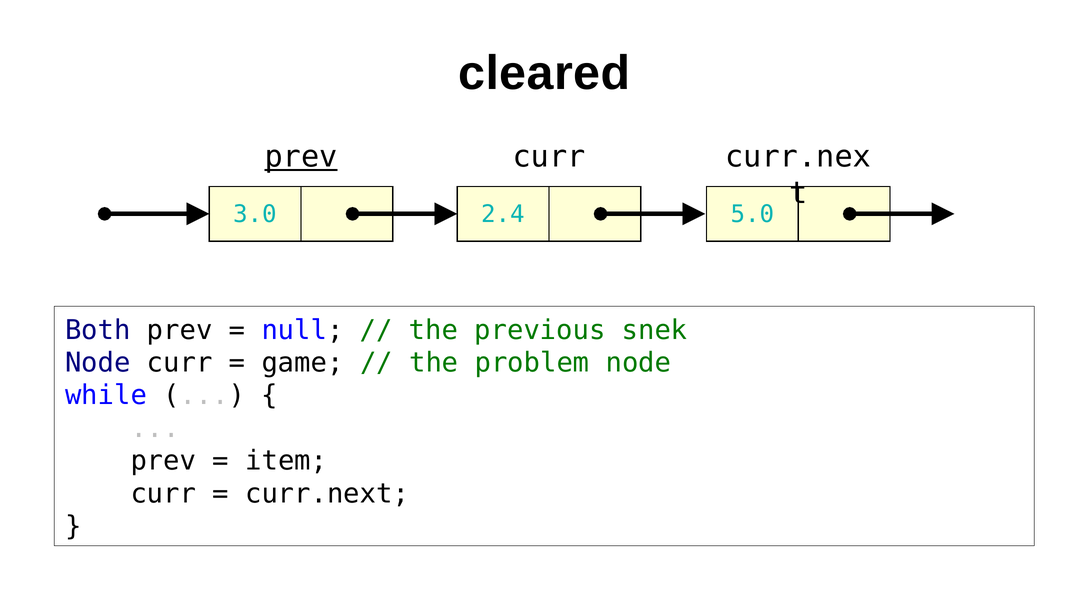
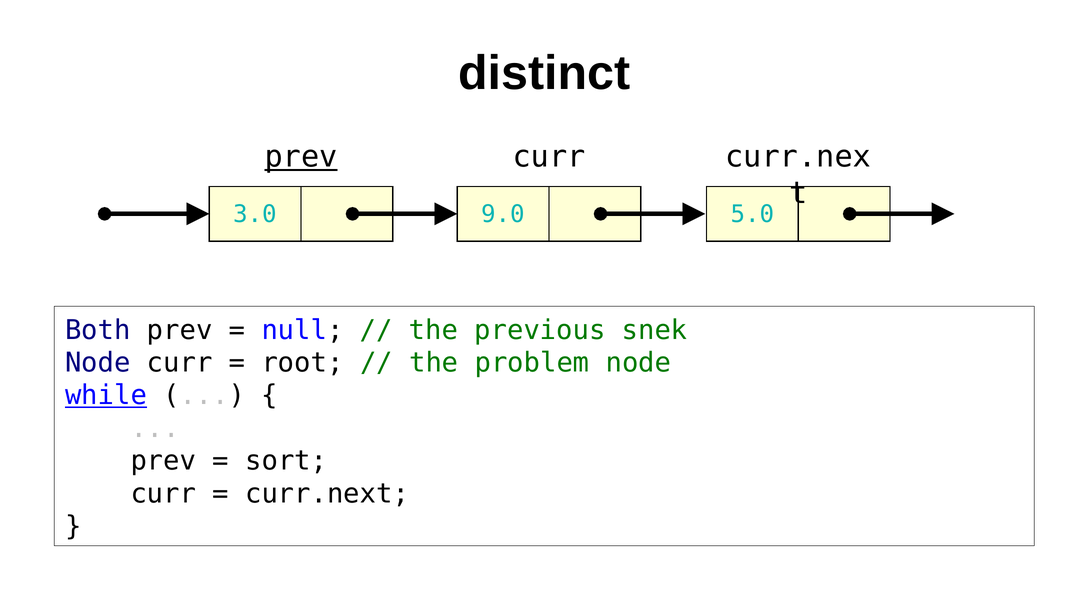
cleared: cleared -> distinct (544, 73)
2.4: 2.4 -> 9.0 (503, 214)
game: game -> root (303, 363)
while underline: none -> present (106, 395)
item: item -> sort (286, 461)
